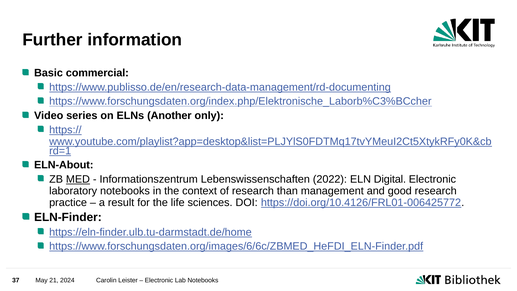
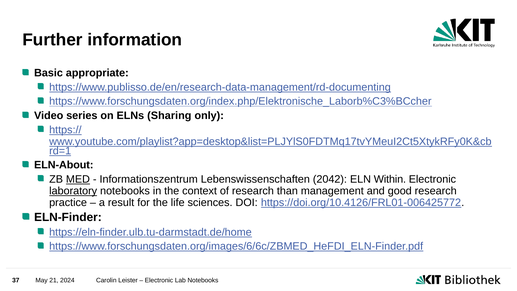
commercial: commercial -> appropriate (97, 73)
Another: Another -> Sharing (169, 116)
2022: 2022 -> 2042 (330, 179)
Digital: Digital -> Within (390, 179)
laboratory underline: none -> present (73, 191)
